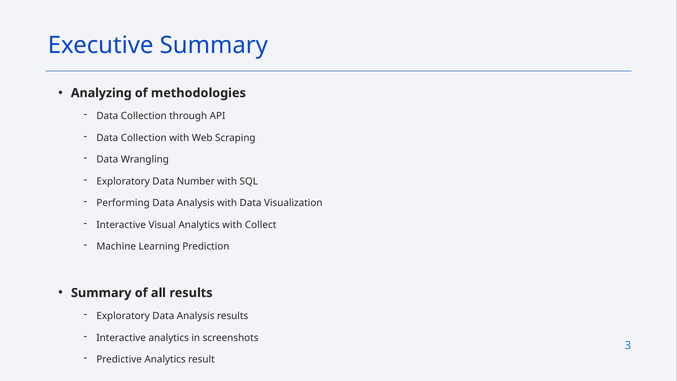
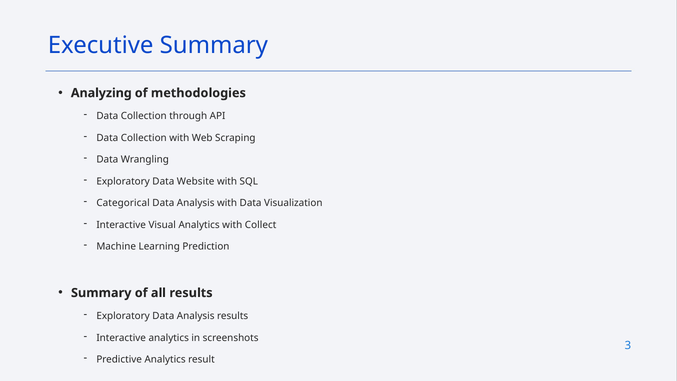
Number: Number -> Website (196, 181)
Performing: Performing -> Categorical (123, 203)
